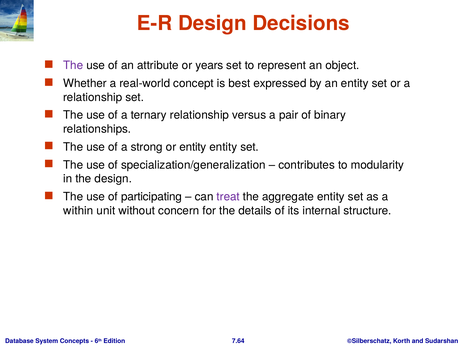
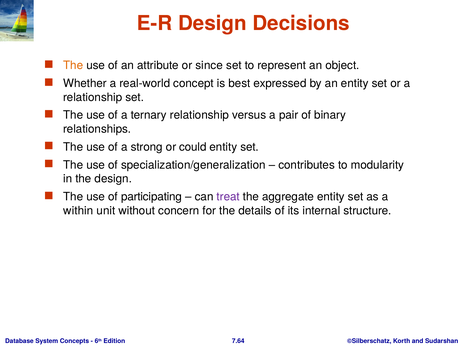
The colour: purple -> orange (73, 65)
years: years -> since (209, 65)
or entity: entity -> could (193, 147)
